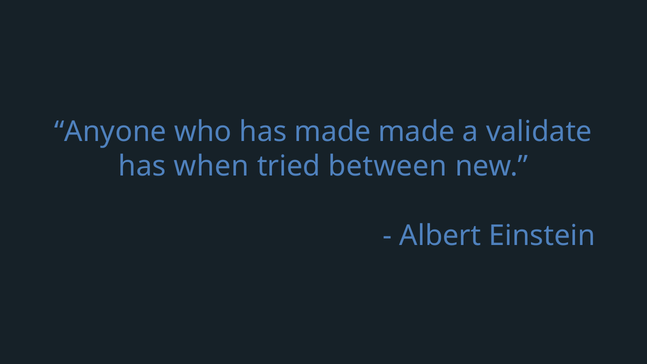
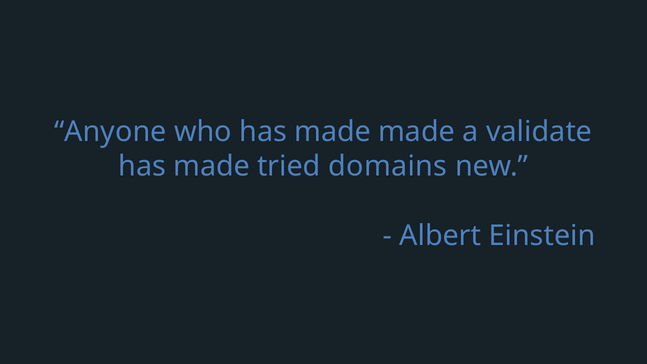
when: when -> made (212, 166)
between: between -> domains (388, 166)
